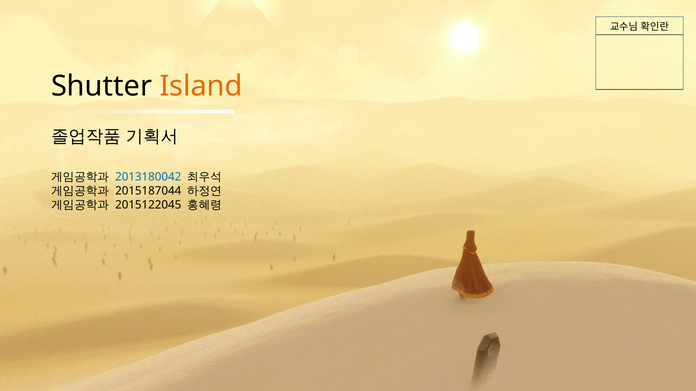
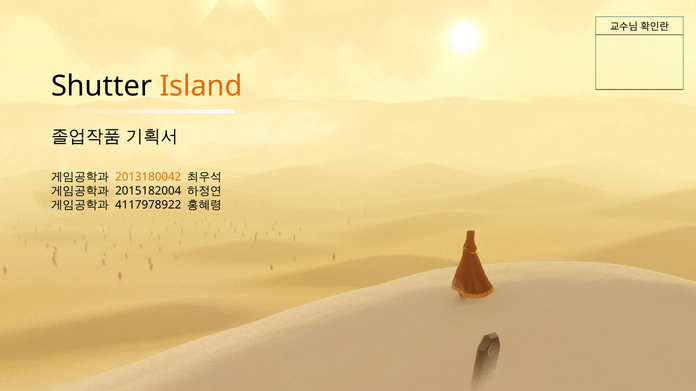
2013180042 colour: blue -> orange (148, 177)
2015187044: 2015187044 -> 2015182004 (148, 191)
2015122045: 2015122045 -> 4117978922 (148, 205)
